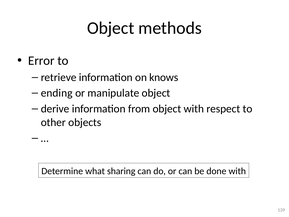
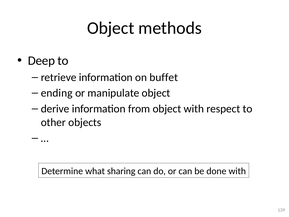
Error: Error -> Deep (41, 61)
knows: knows -> buffet (164, 77)
